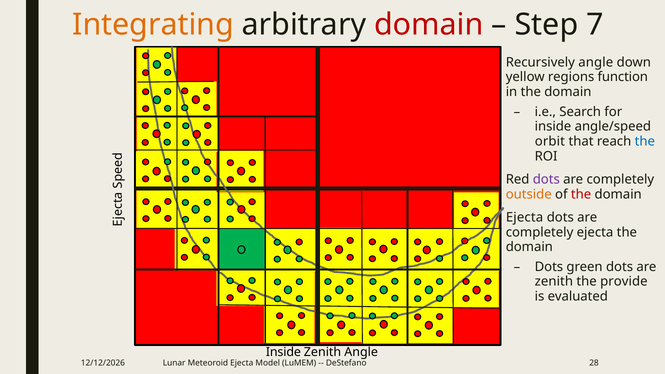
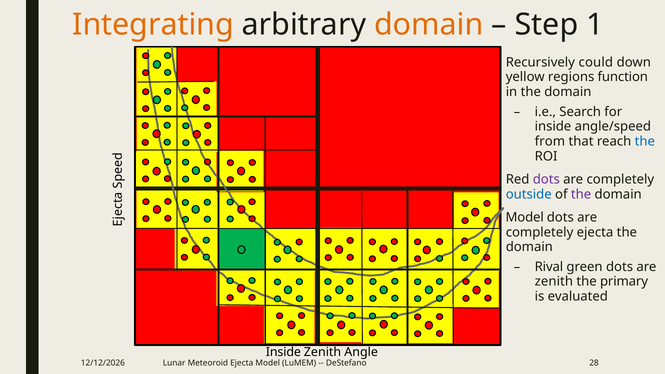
domain colour: red -> orange (429, 25)
7: 7 -> 1 (595, 25)
Recursively angle: angle -> could (596, 62)
orbit: orbit -> from (550, 141)
outside colour: orange -> blue (529, 194)
the colour: red -> purple (581, 194)
Ejecta: Ejecta -> Model (525, 217)
Dots: Dots -> Rival (549, 267)
provide: provide -> primary (624, 282)
